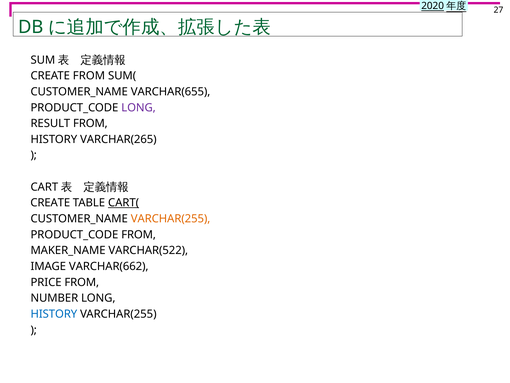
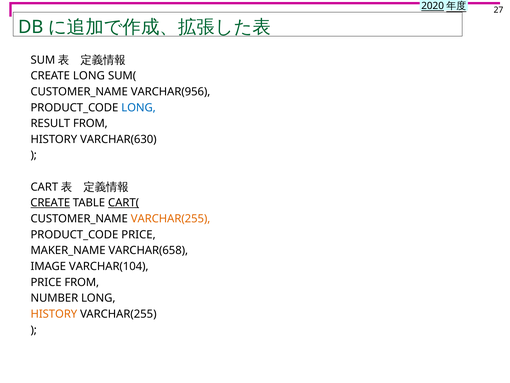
CREATE FROM: FROM -> LONG (89, 76)
VARCHAR(655: VARCHAR(655 -> VARCHAR(956 (171, 92)
LONG colour: purple -> blue (139, 107)
VARCHAR(265: VARCHAR(265 -> VARCHAR(630 (118, 139)
CREATE underline: none -> present (50, 203)
PRODUCT_CODE FROM: FROM -> PRICE (138, 234)
VARCHAR(522: VARCHAR(522 -> VARCHAR(658 (148, 250)
VARCHAR(662: VARCHAR(662 -> VARCHAR(104 (109, 266)
HISTORY colour: blue -> orange (54, 314)
